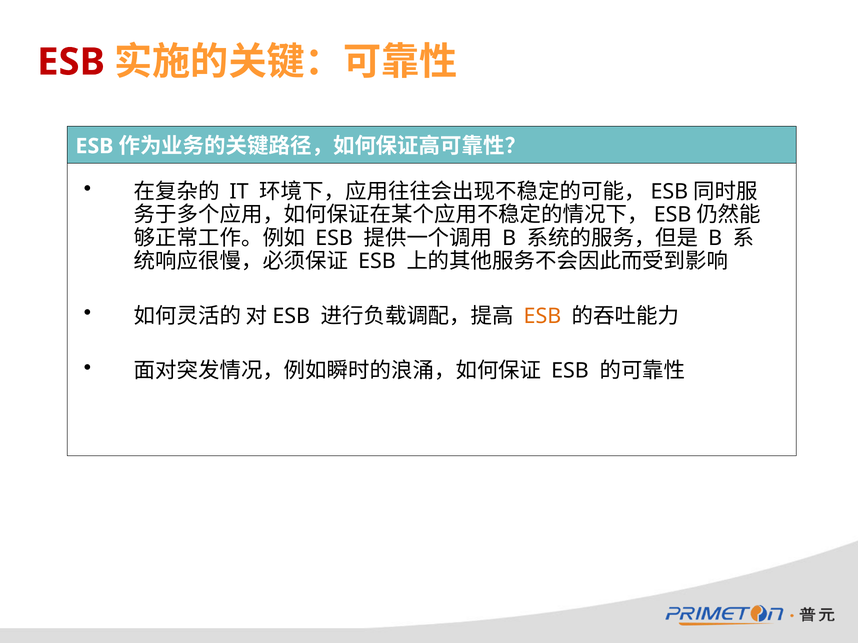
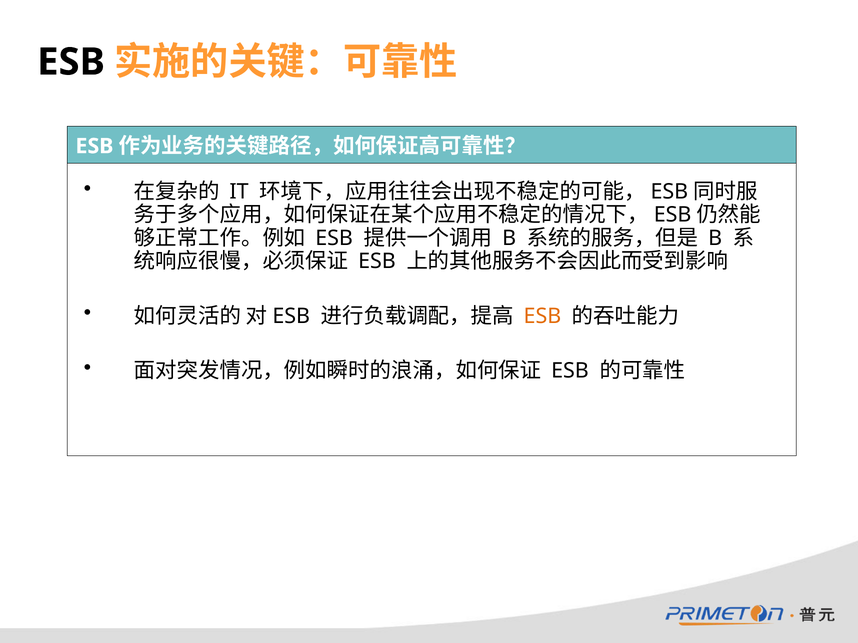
ESB colour: red -> black (71, 62)
